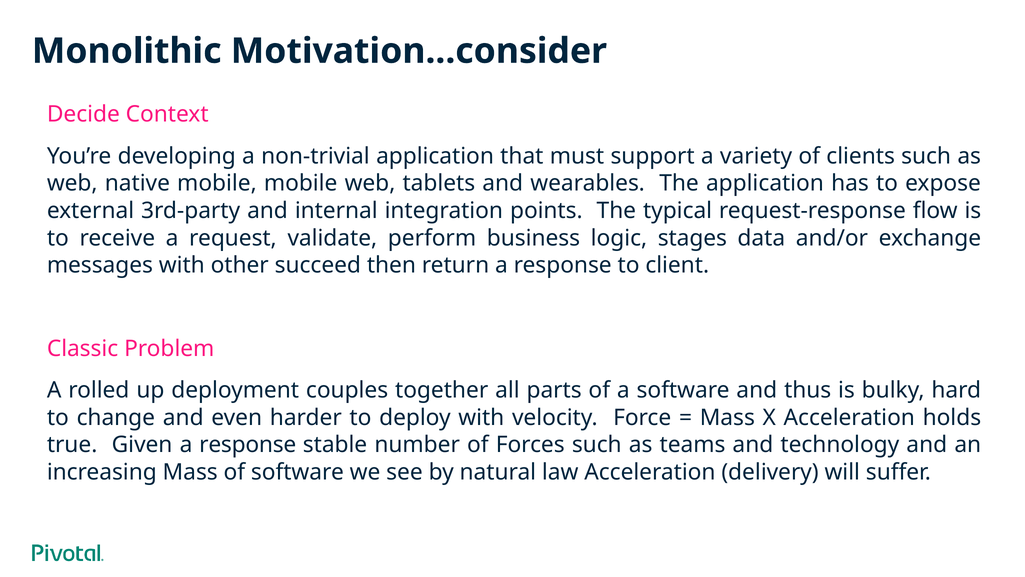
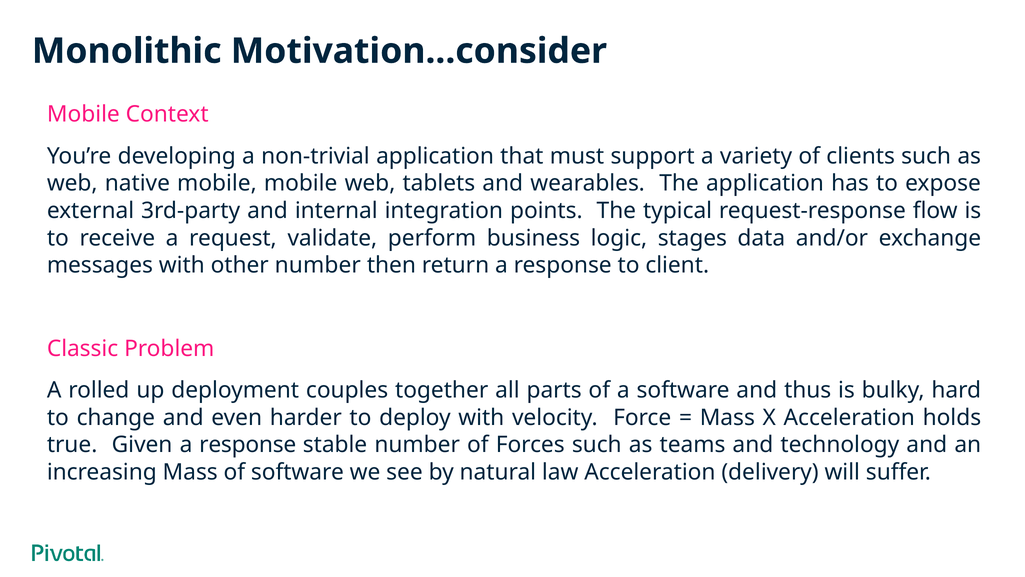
Decide: Decide -> Mobile (83, 114)
other succeed: succeed -> number (318, 265)
